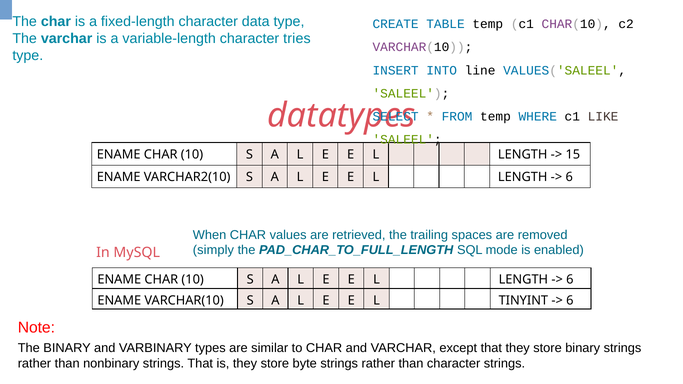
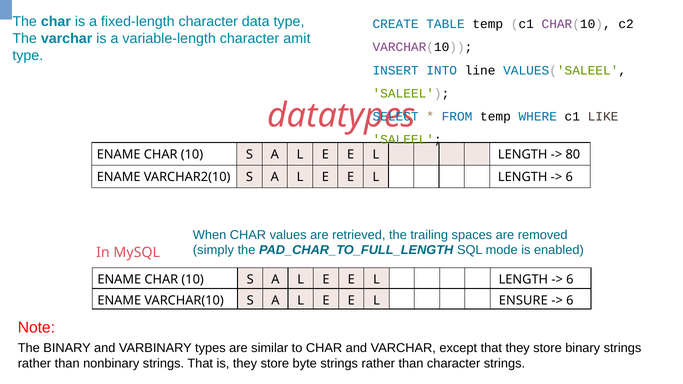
tries: tries -> amit (297, 39)
15: 15 -> 80 (573, 155)
TINYINT: TINYINT -> ENSURE (523, 301)
